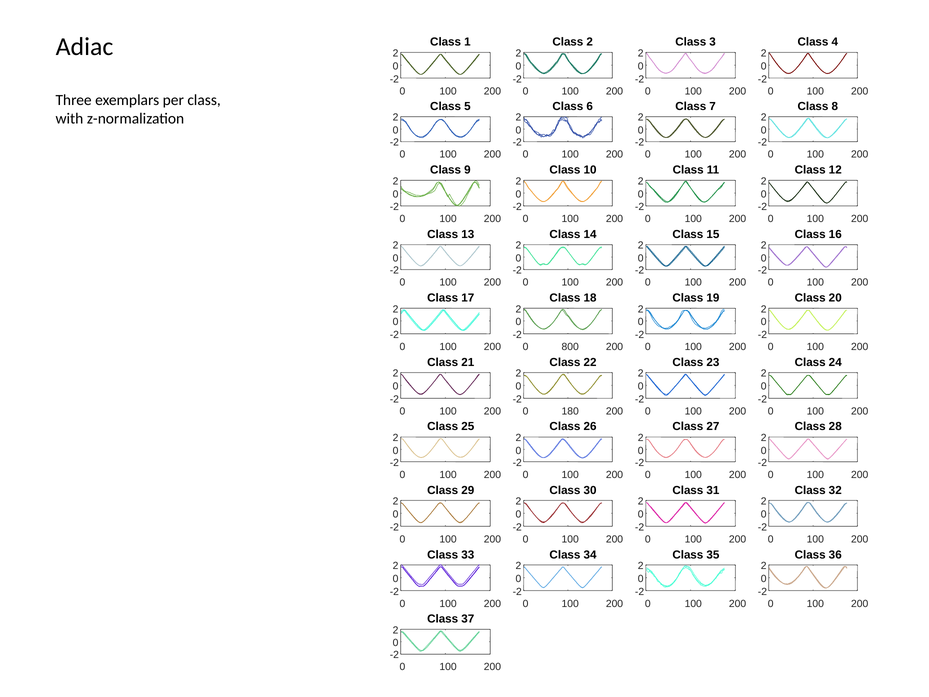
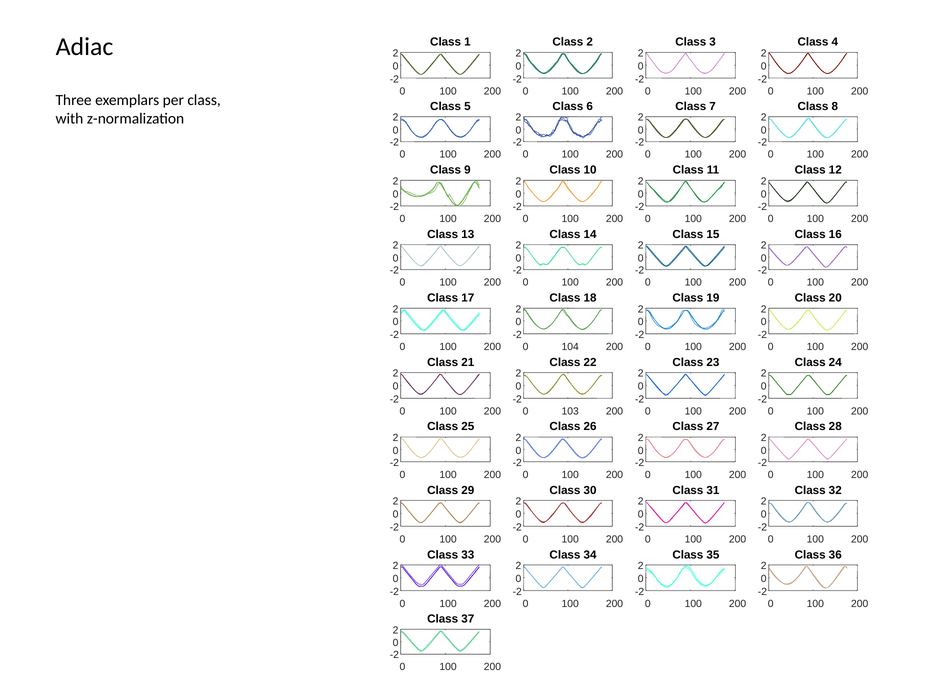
800: 800 -> 104 (570, 347)
180: 180 -> 103 (570, 411)
